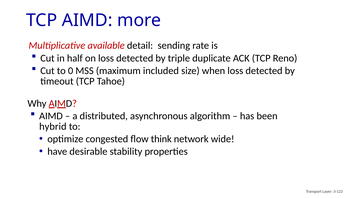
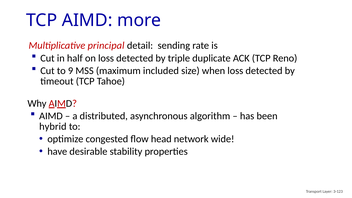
available: available -> principal (106, 46)
0: 0 -> 9 (71, 71)
think: think -> head (161, 139)
